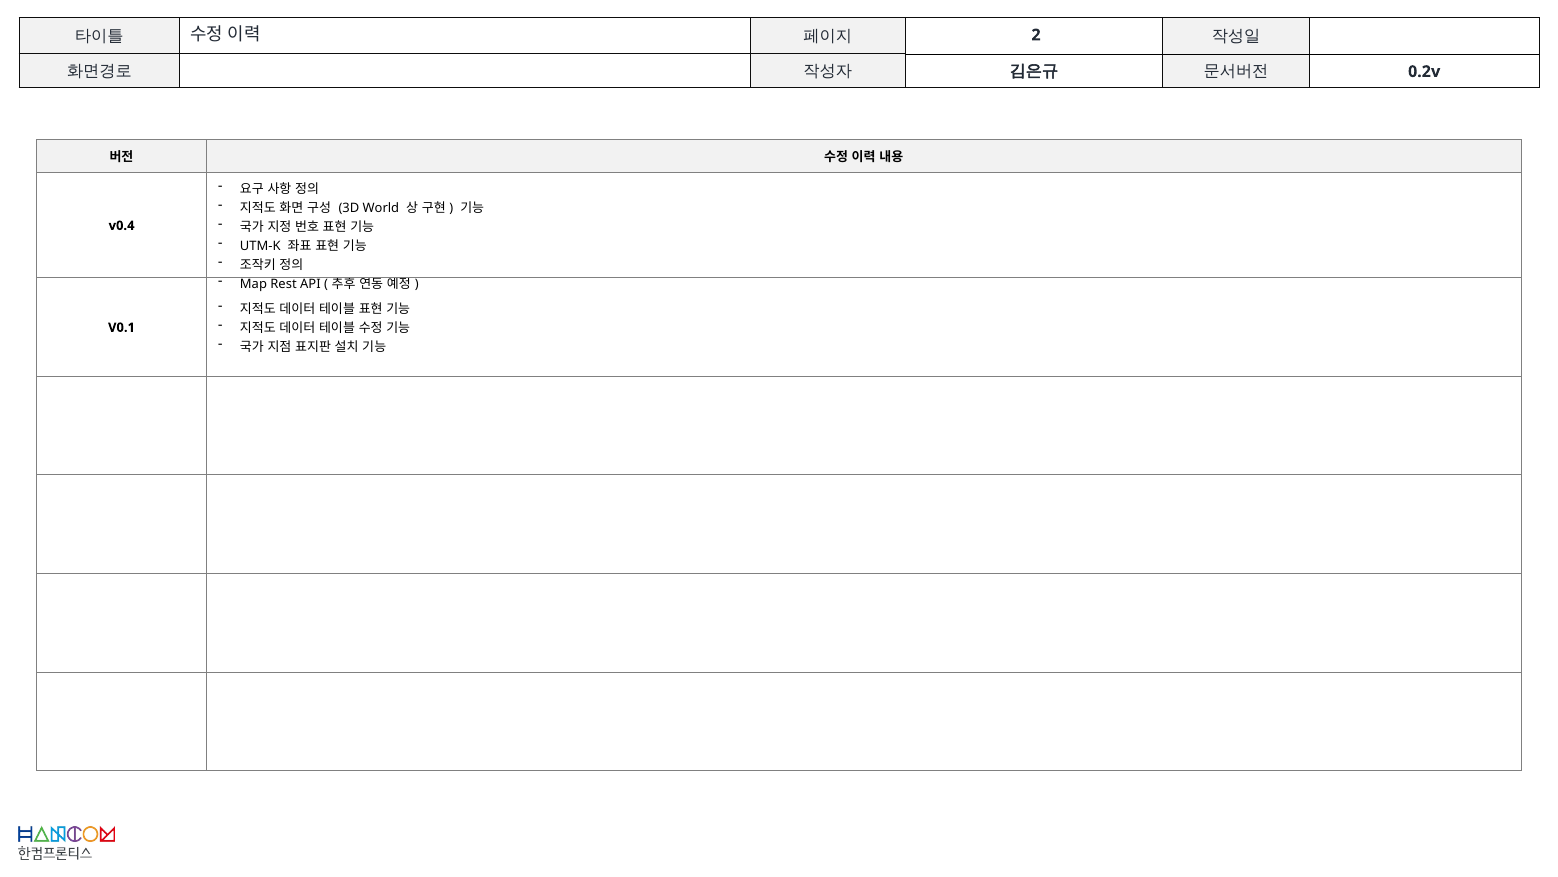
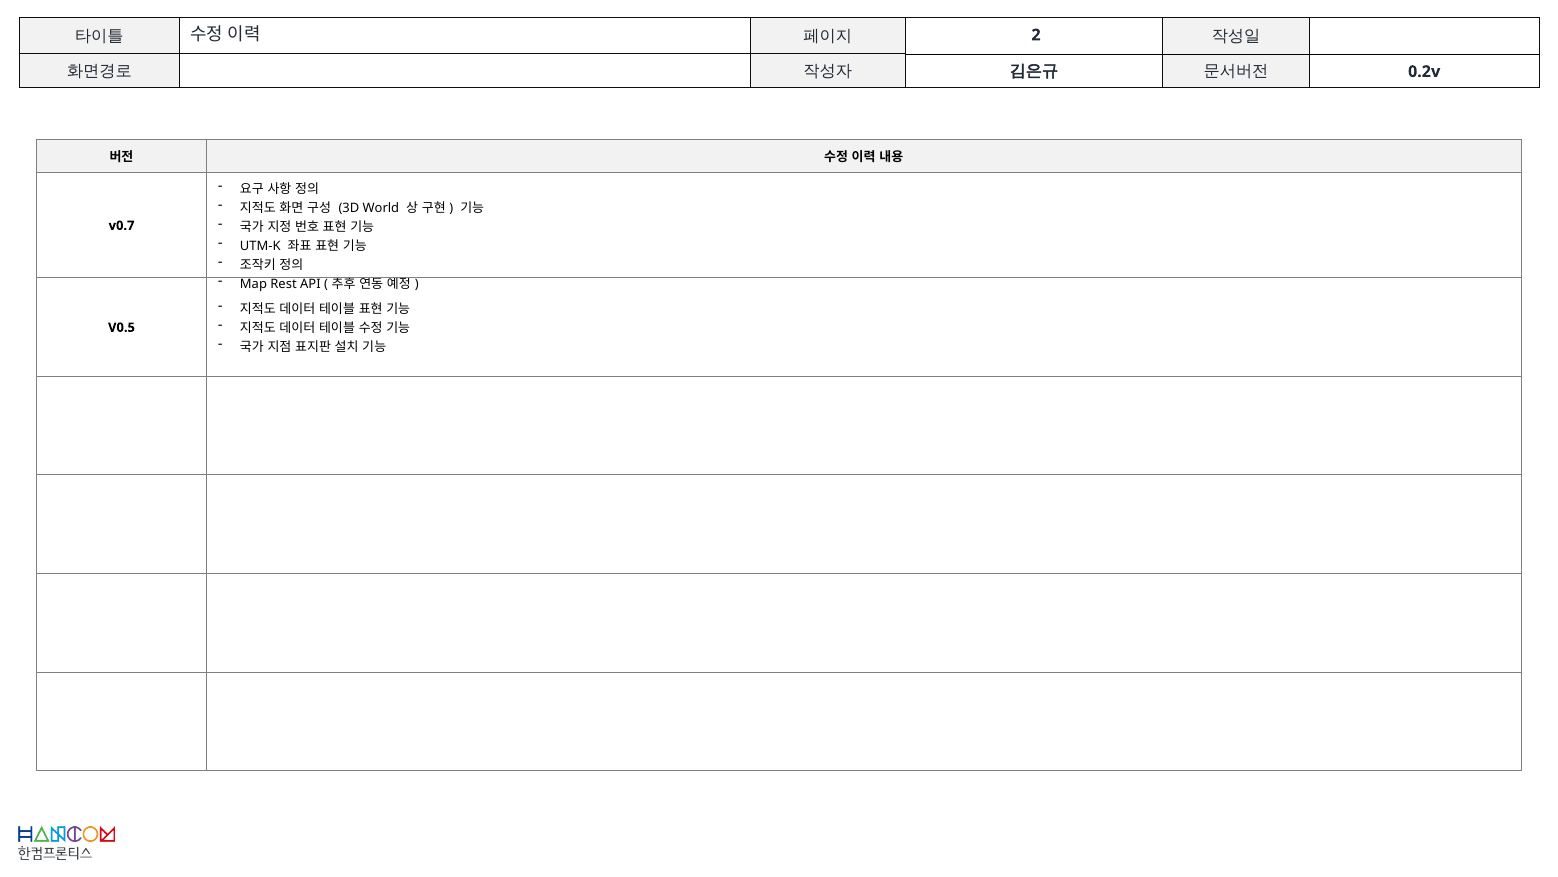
v0.4: v0.4 -> v0.7 (122, 225)
V0.1: V0.1 -> V0.5 (121, 327)
